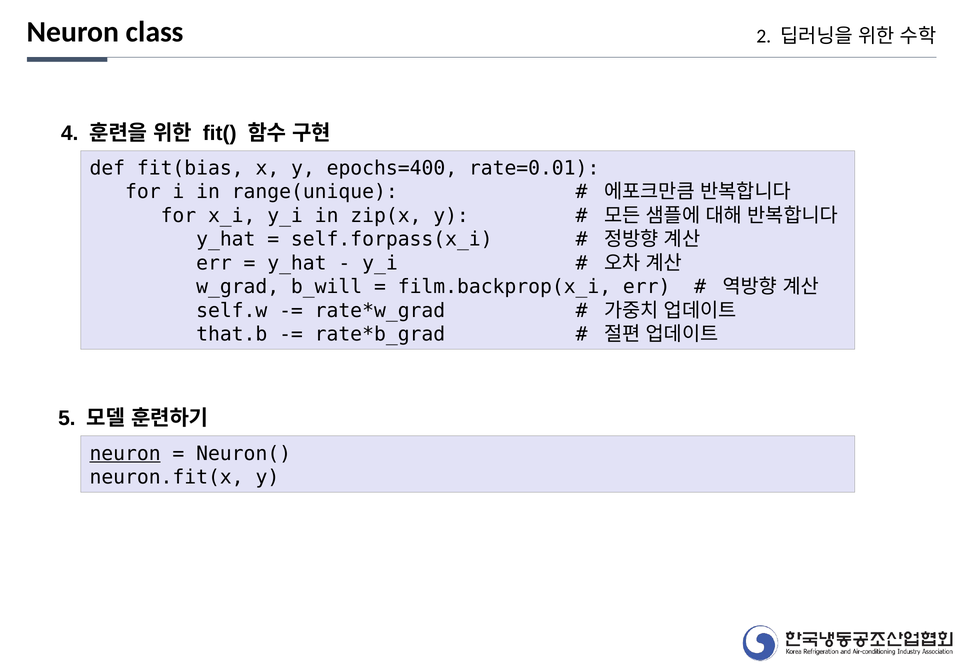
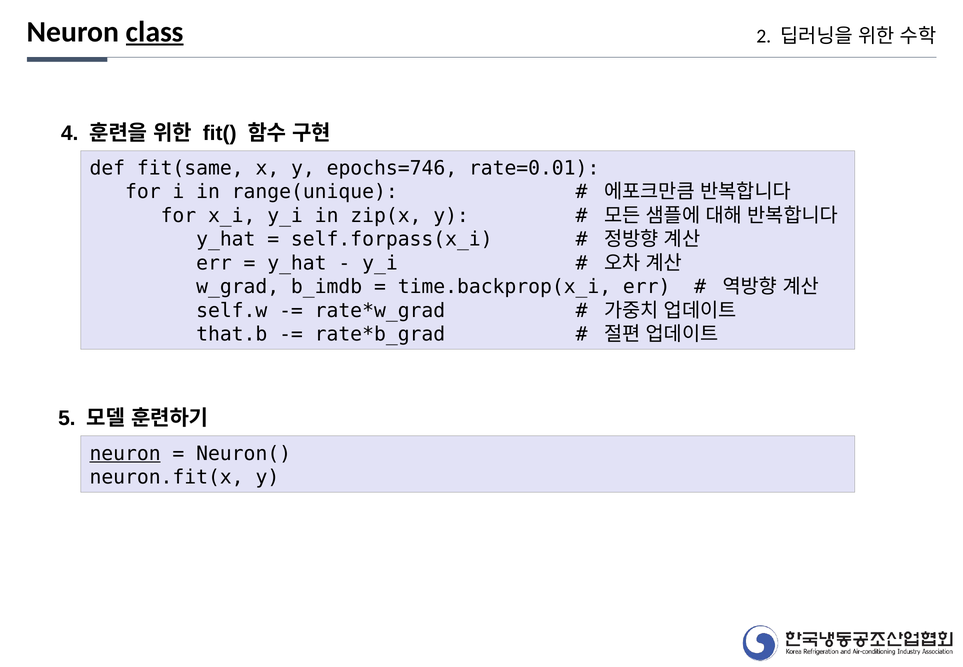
class underline: none -> present (155, 32)
fit(bias: fit(bias -> fit(same (190, 168)
epochs=400: epochs=400 -> epochs=746 (392, 168)
b_will: b_will -> b_imdb (327, 287)
film.backprop(x_i: film.backprop(x_i -> time.backprop(x_i (504, 287)
